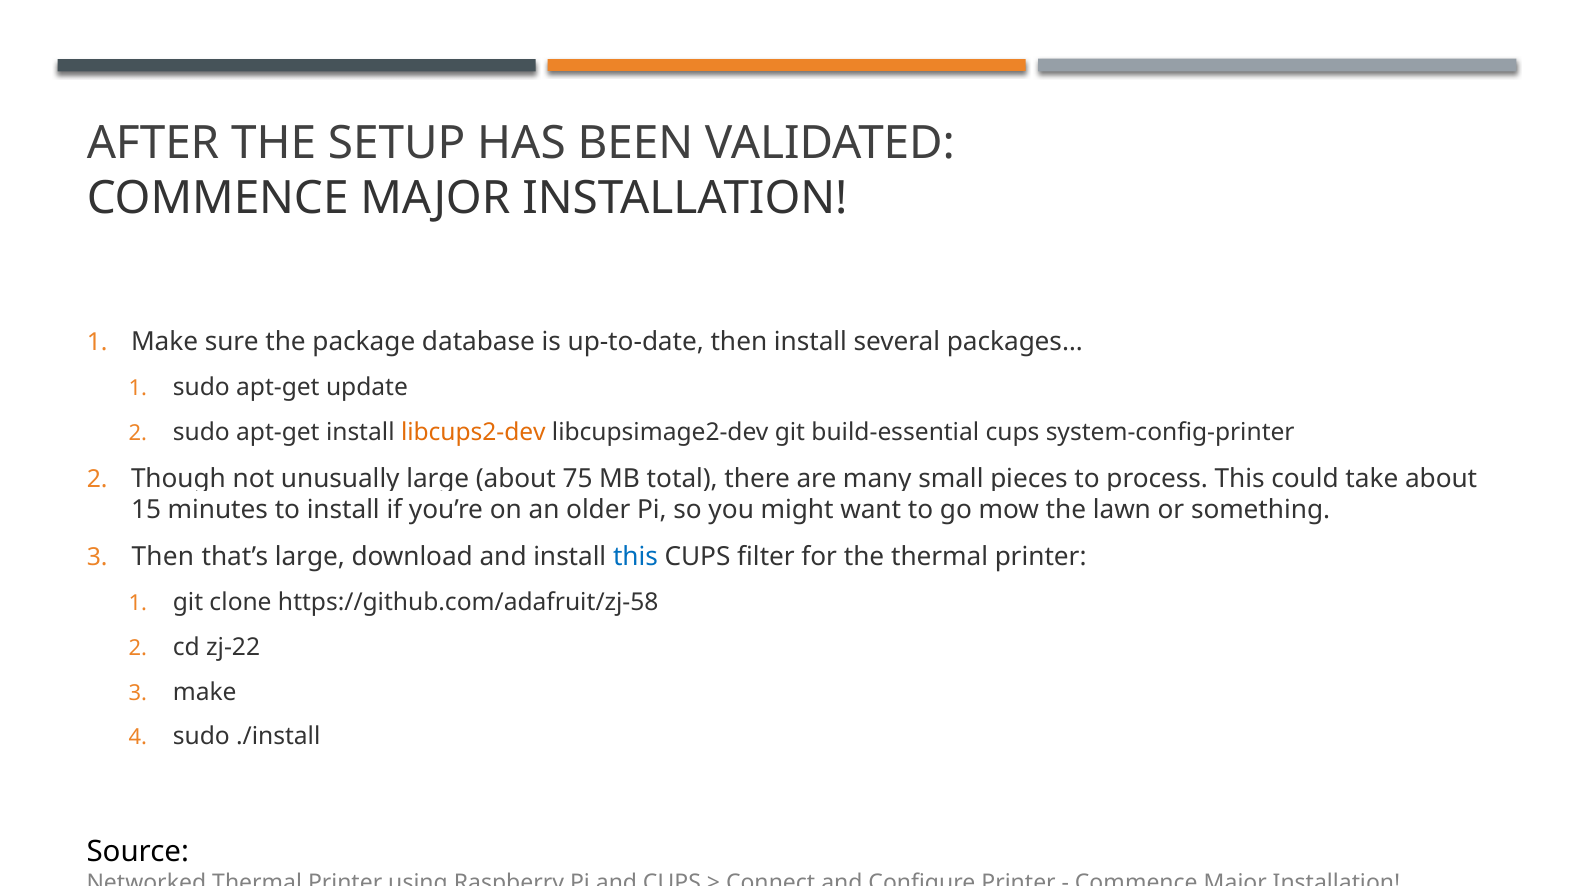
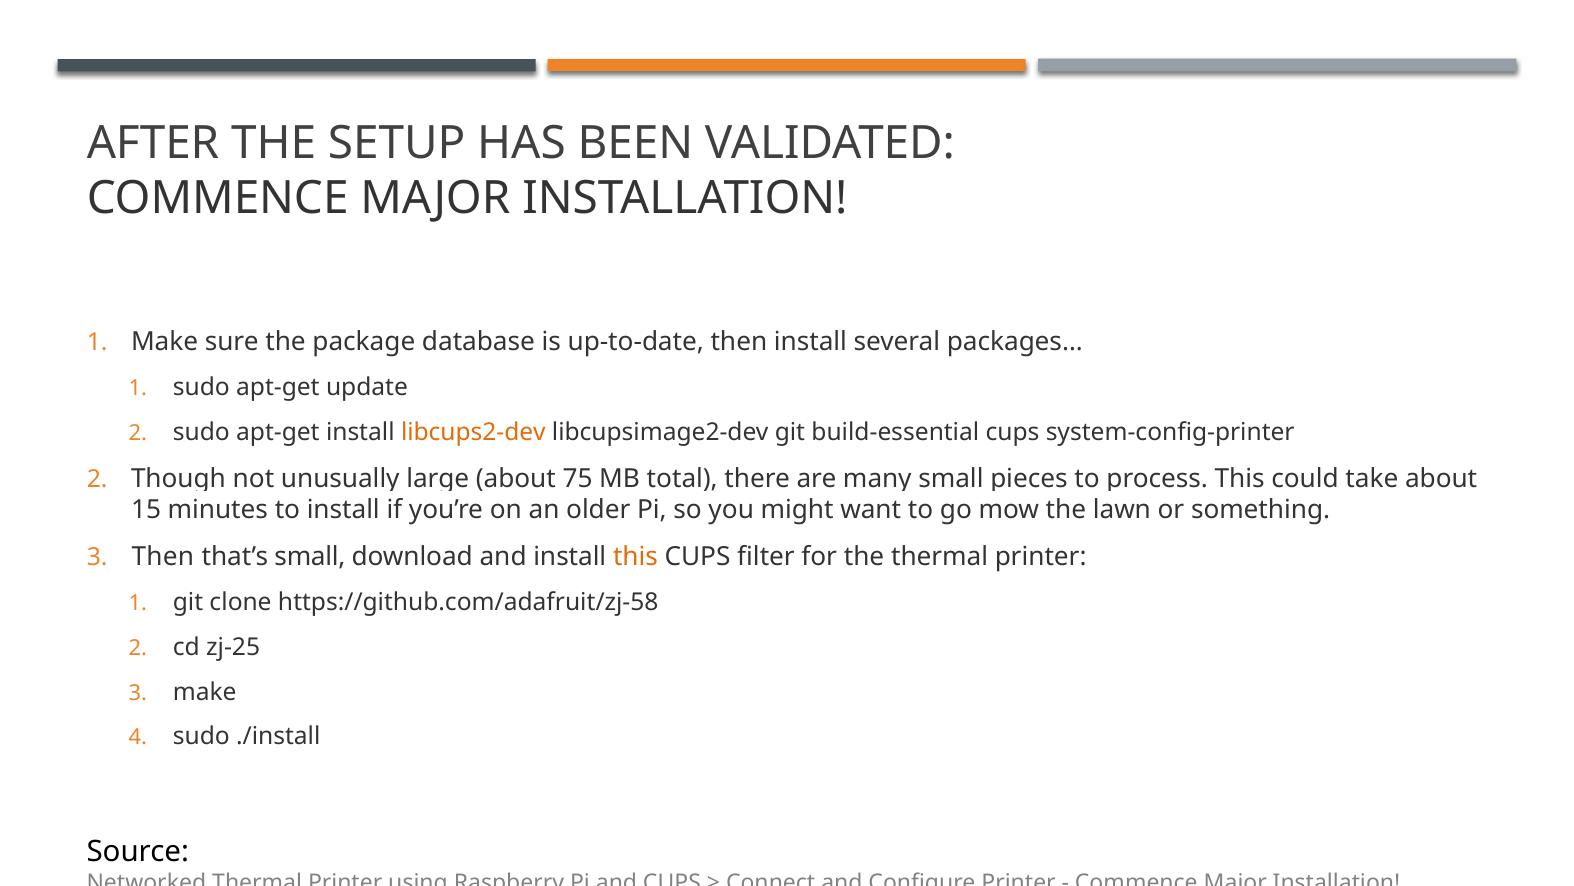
that’s large: large -> small (310, 557)
this colour: blue -> orange (636, 557)
zj-22: zj-22 -> zj-25 (233, 647)
